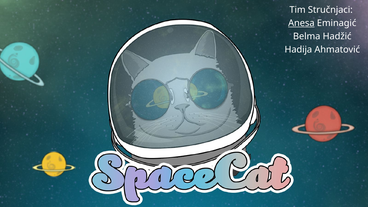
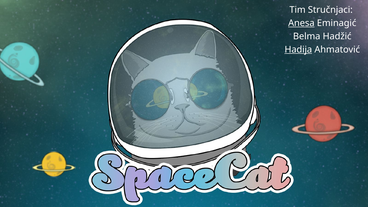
Hadija underline: none -> present (298, 49)
